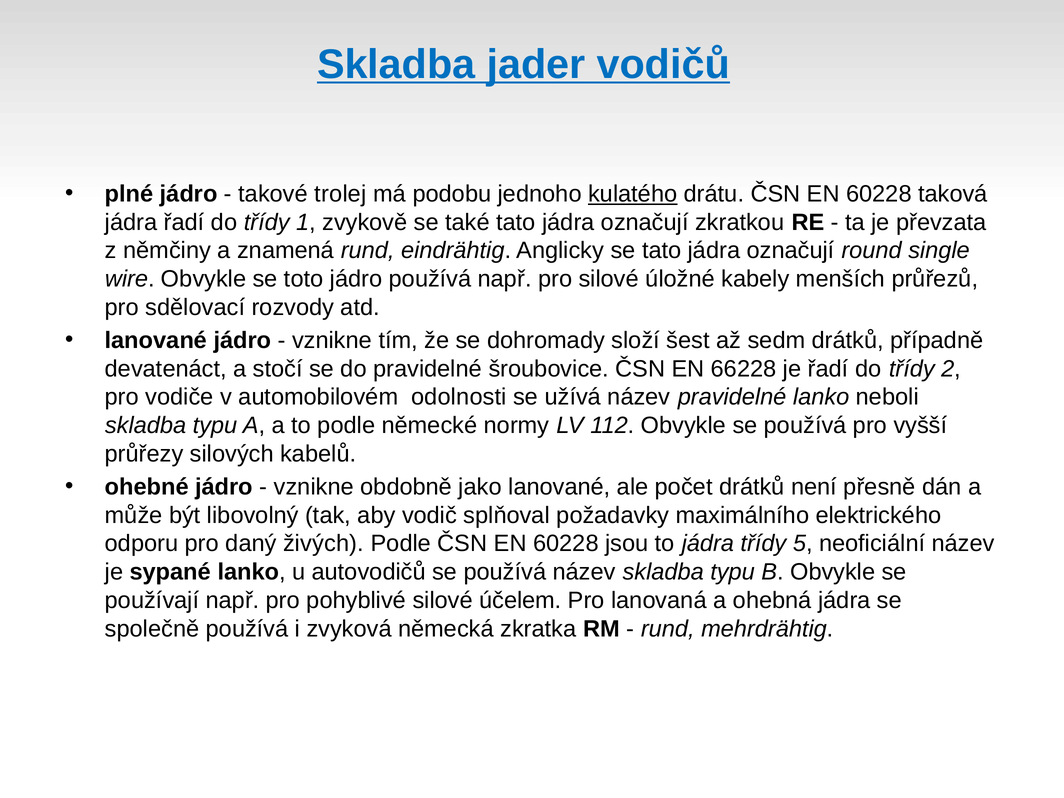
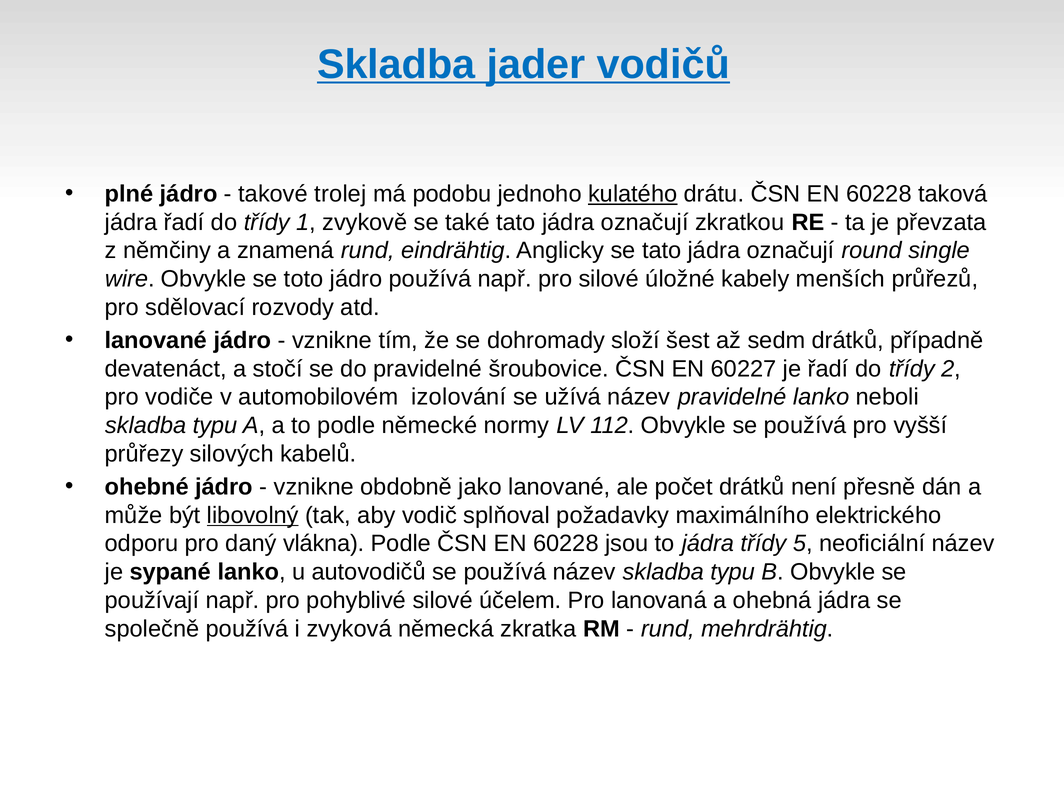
66228: 66228 -> 60227 (744, 369)
odolnosti: odolnosti -> izolování (459, 397)
libovolný underline: none -> present (253, 515)
živých: živých -> vlákna (324, 544)
